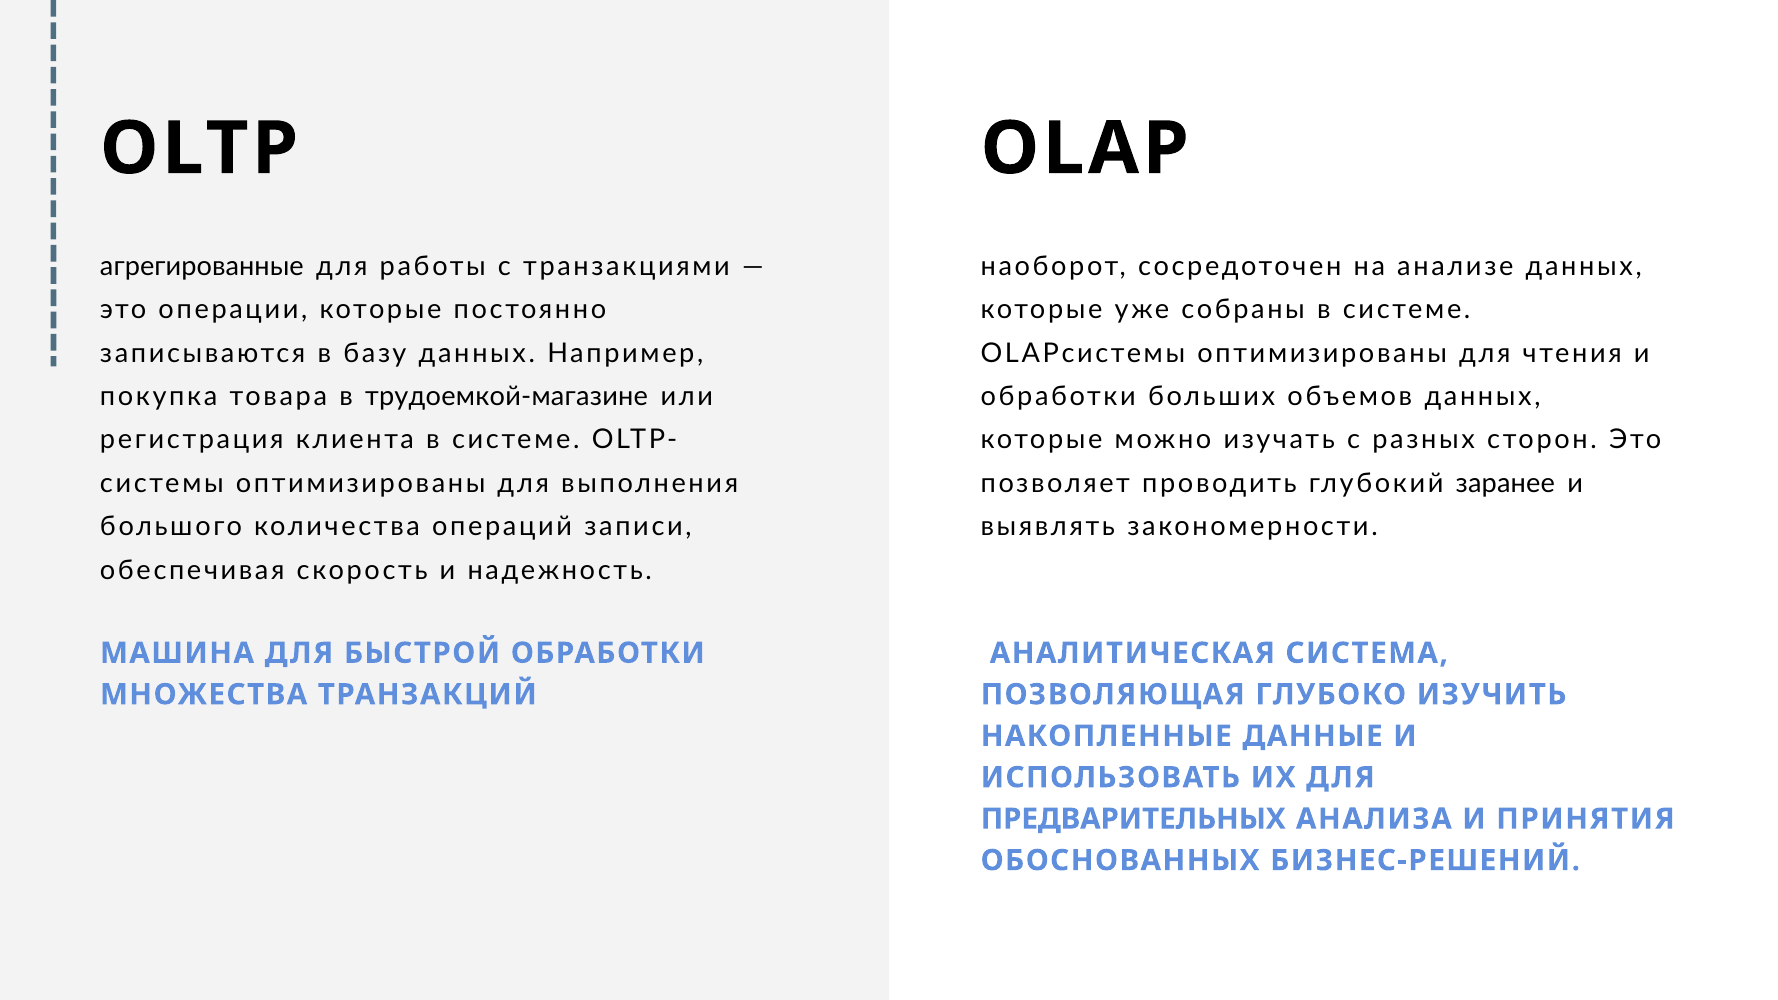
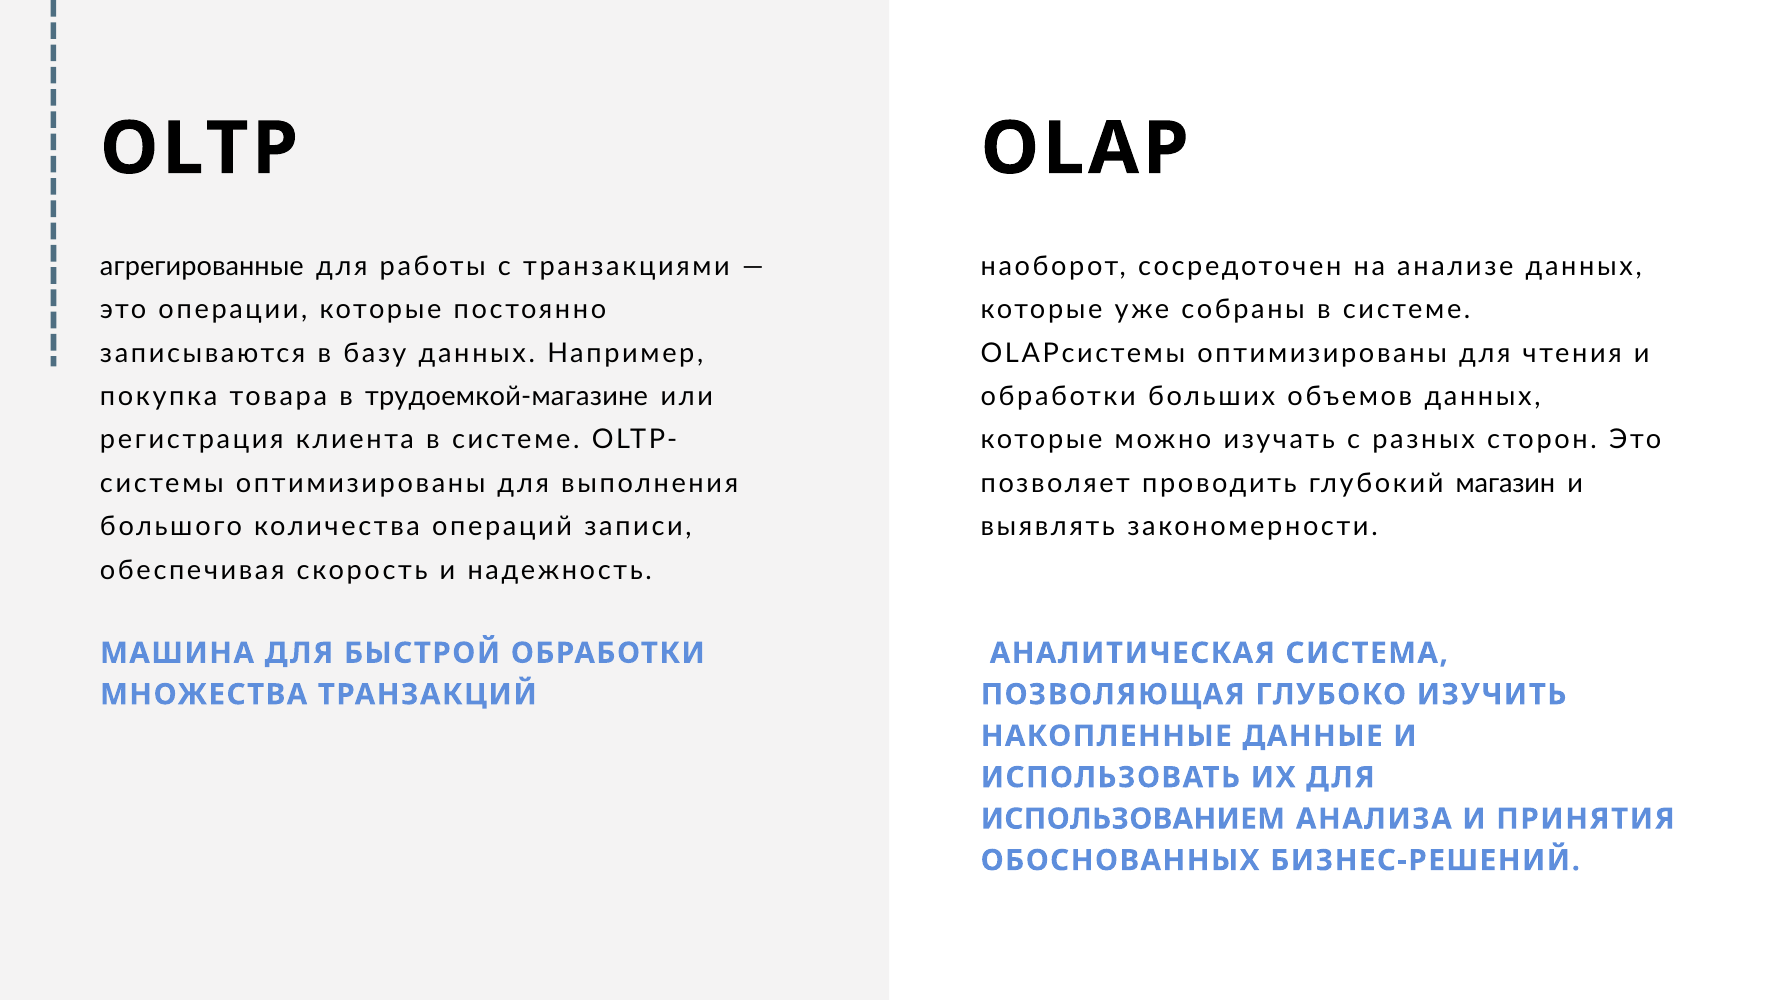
заранее: заранее -> магазин (1505, 484)
ПРЕДВАРИТЕЛЬНЫХ: ПРЕДВАРИТЕЛЬНЫХ -> ИСПОЛЬЗОВАНИЕМ (1133, 819)
